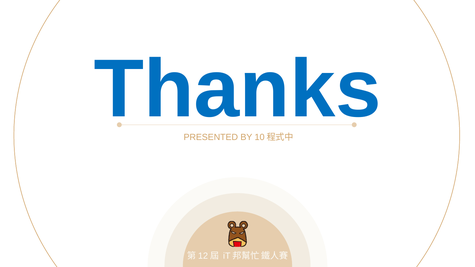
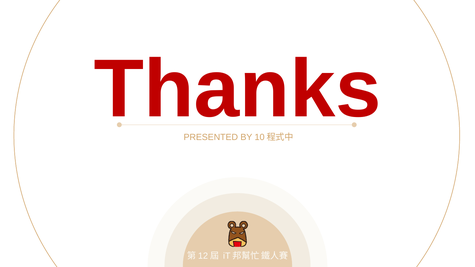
Thanks colour: blue -> red (237, 89)
